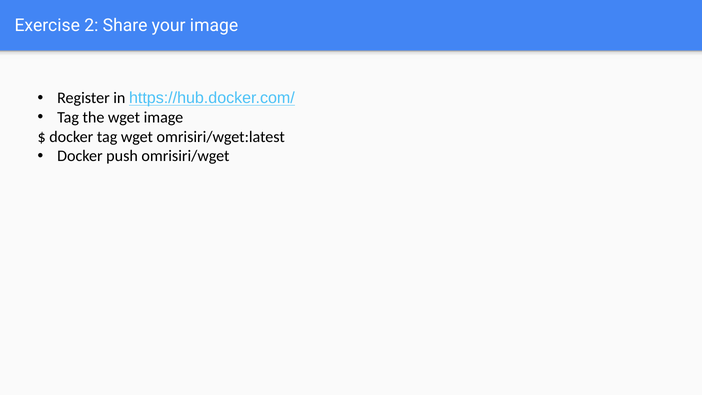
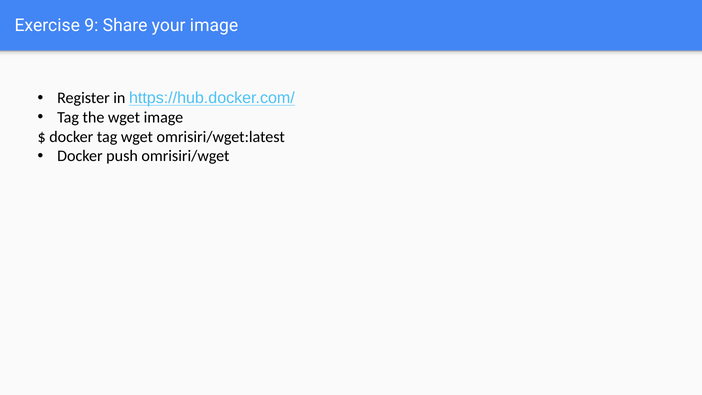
2: 2 -> 9 (91, 26)
